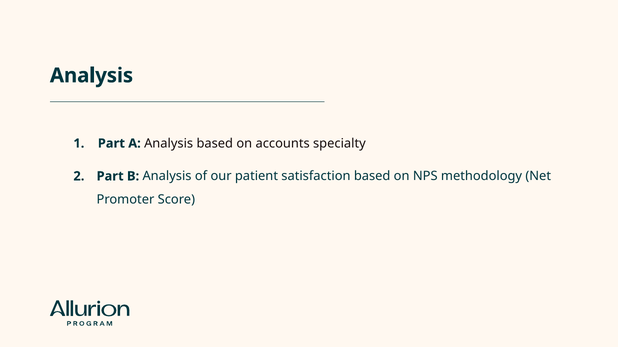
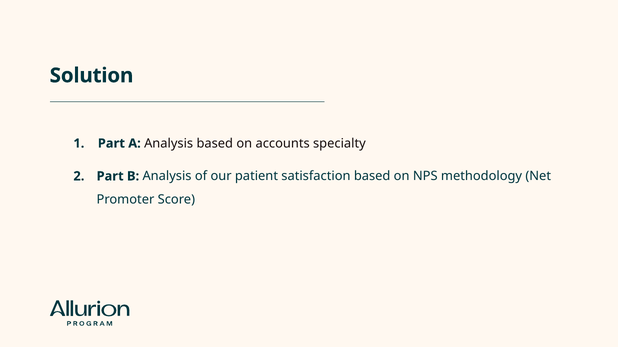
Analysis: Analysis -> Solution (92, 76)
